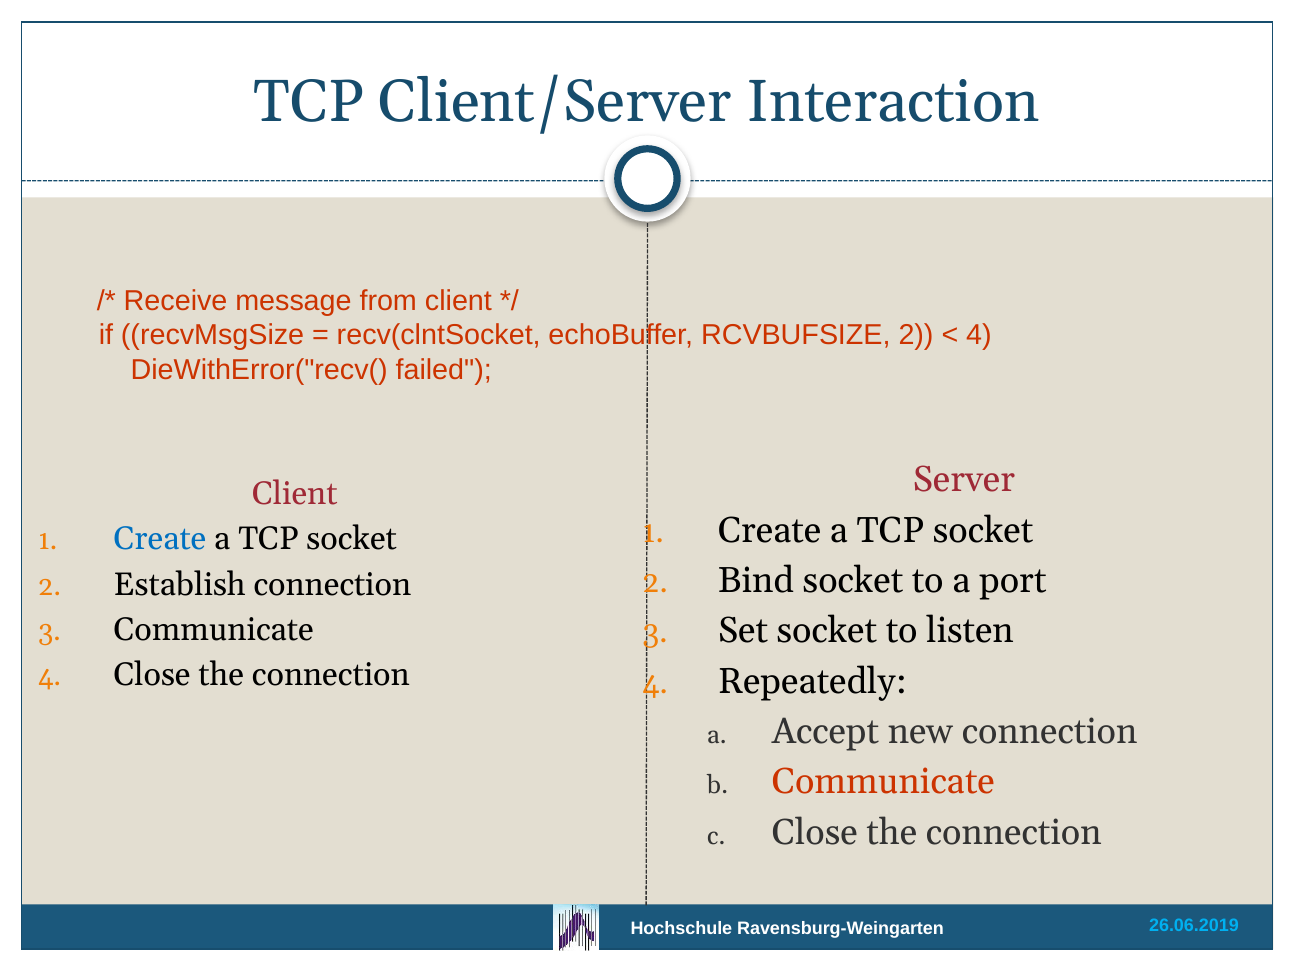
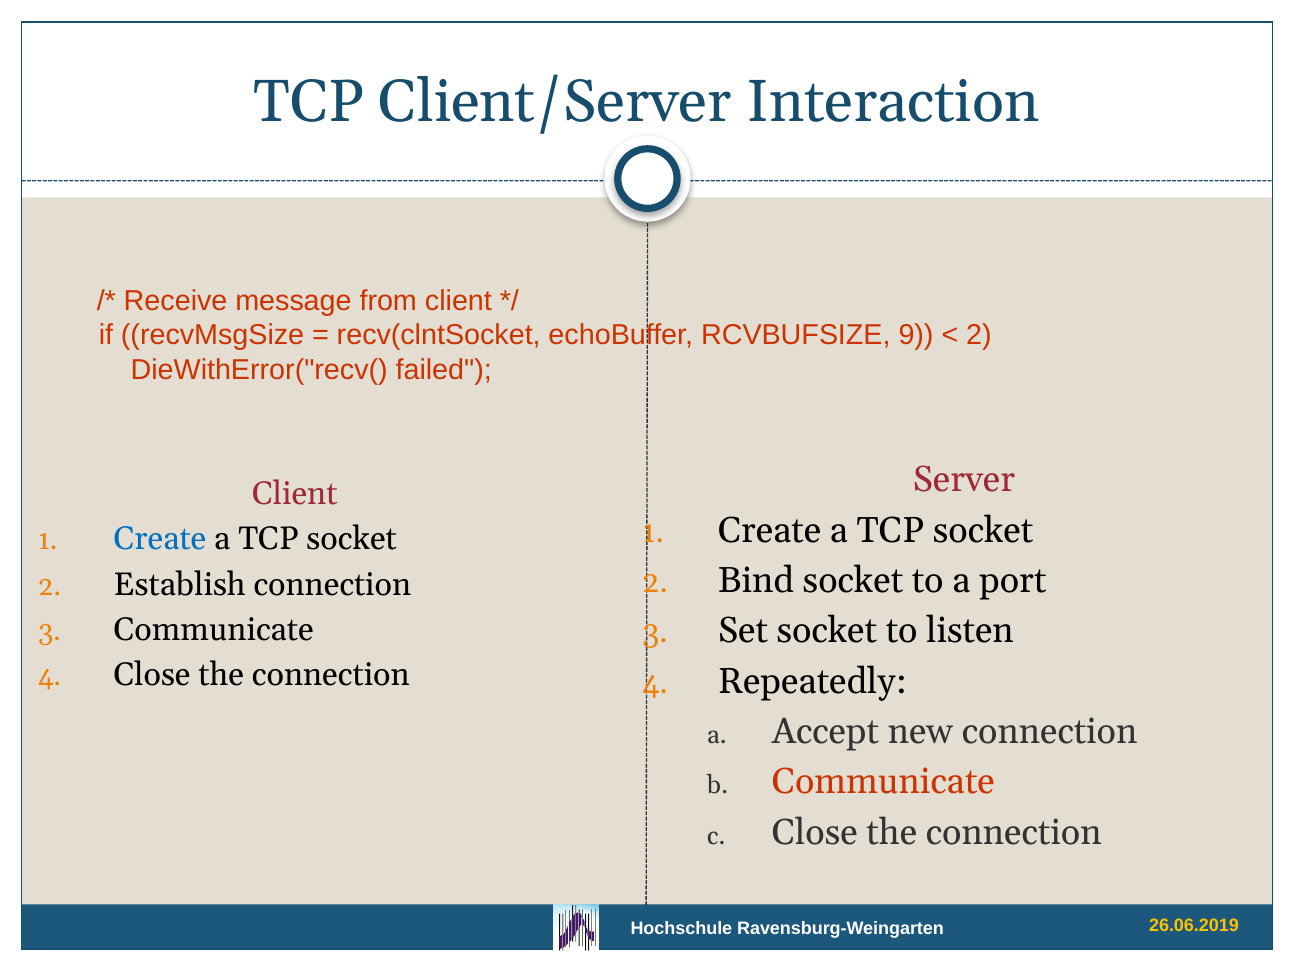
RCVBUFSIZE 2: 2 -> 9 (916, 335)
4: 4 -> 2 (979, 335)
26.06.2019 colour: light blue -> yellow (1194, 926)
